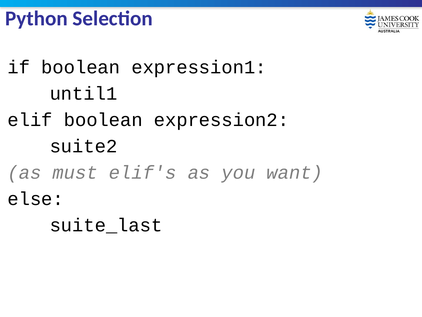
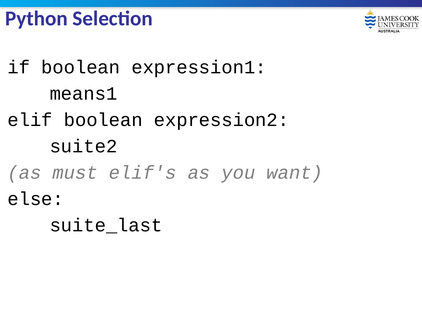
until1: until1 -> means1 (84, 93)
